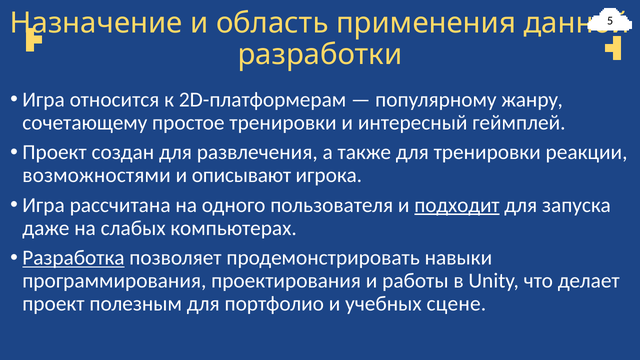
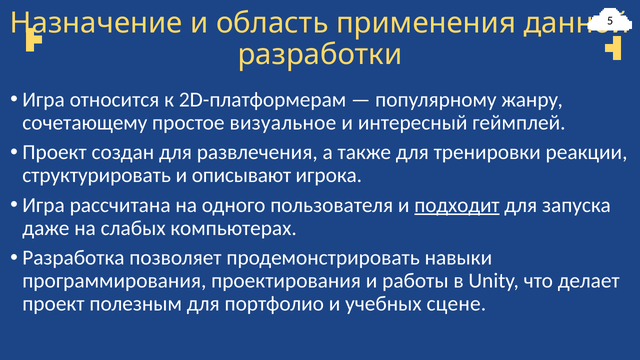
простое тренировки: тренировки -> визуальное (283, 123)
возможностями: возможностями -> структурировать (97, 175)
Разработка underline: present -> none (73, 258)
